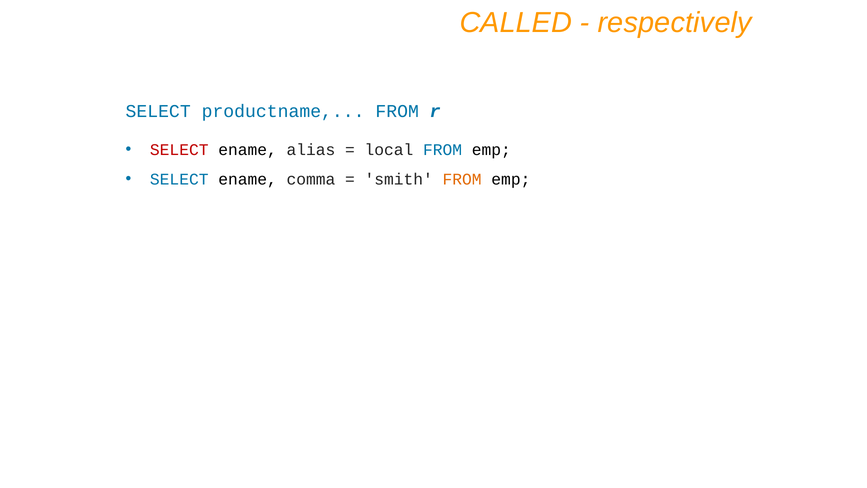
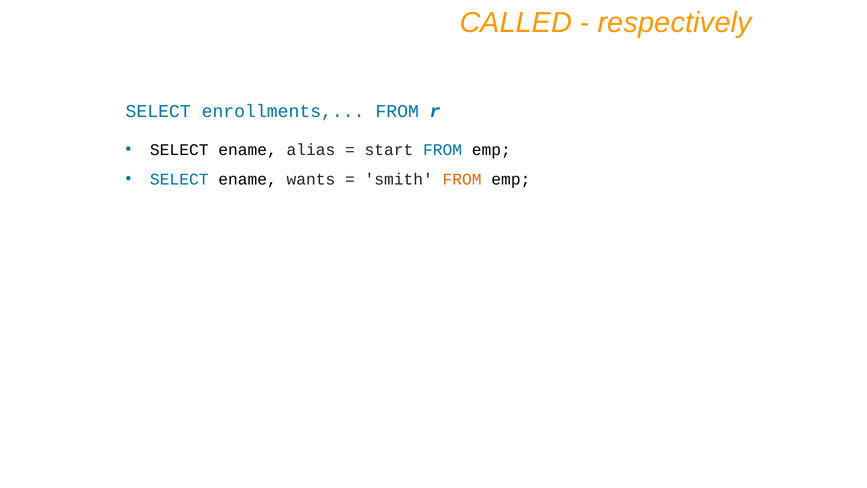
productname: productname -> enrollments (283, 111)
SELECT colour: red -> black (179, 150)
local: local -> start (389, 150)
comma: comma -> wants (311, 179)
